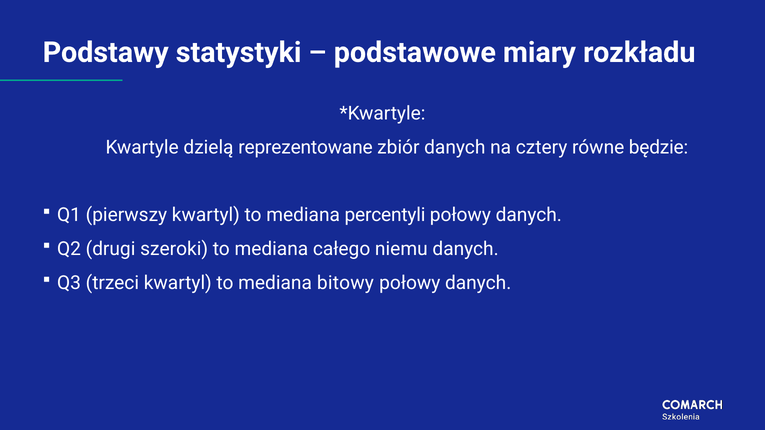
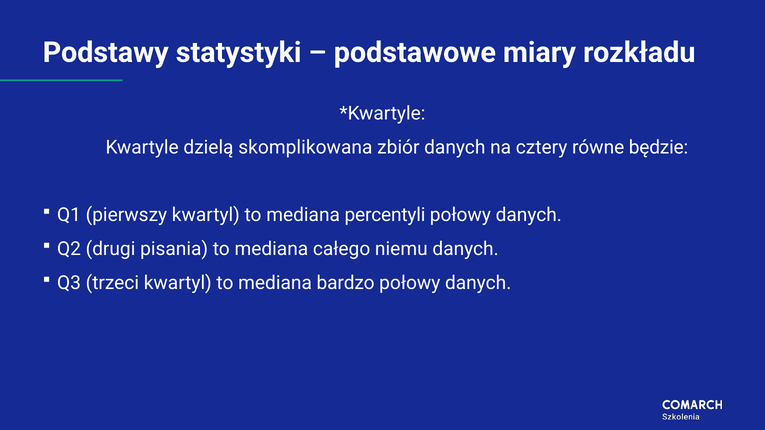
reprezentowane: reprezentowane -> skomplikowana (305, 147)
szeroki: szeroki -> pisania (174, 249)
bitowy: bitowy -> bardzo (346, 283)
